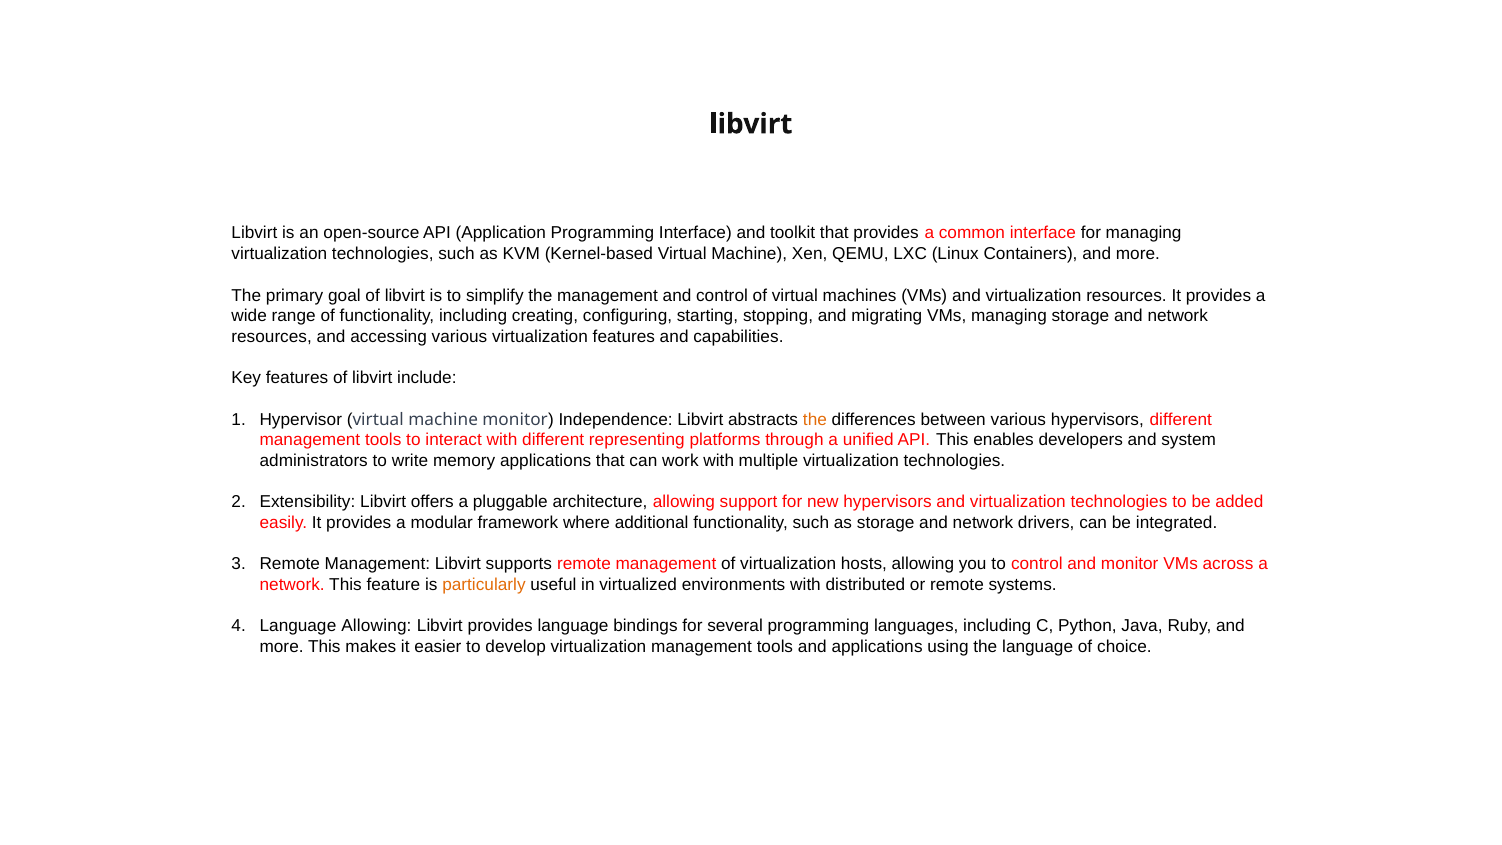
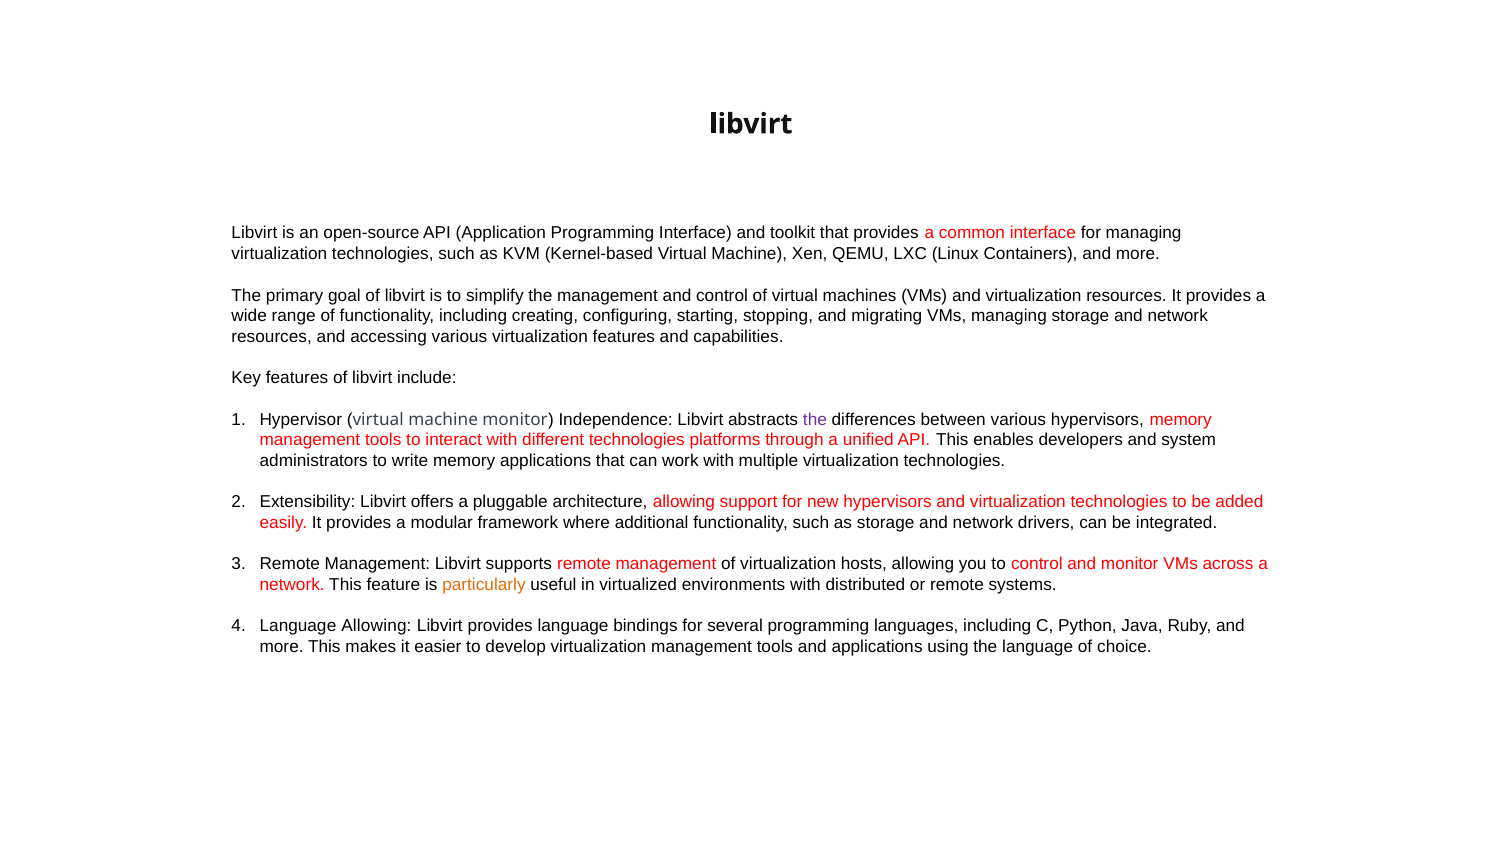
the colour: orange -> purple (815, 419)
hypervisors different: different -> memory (1181, 419)
different representing: representing -> technologies (637, 440)
